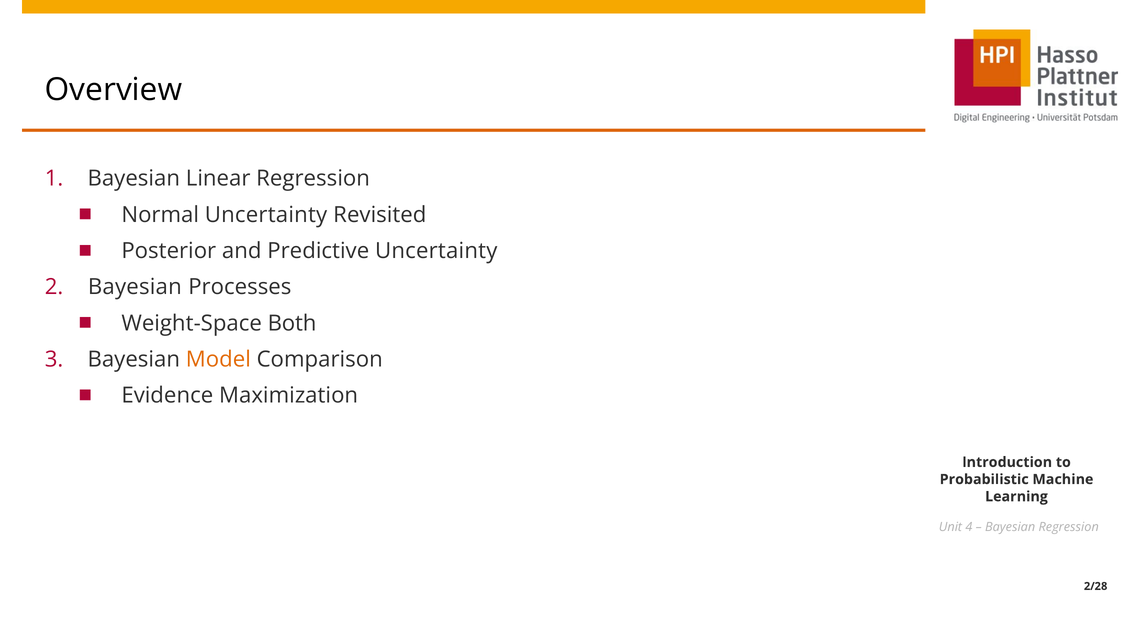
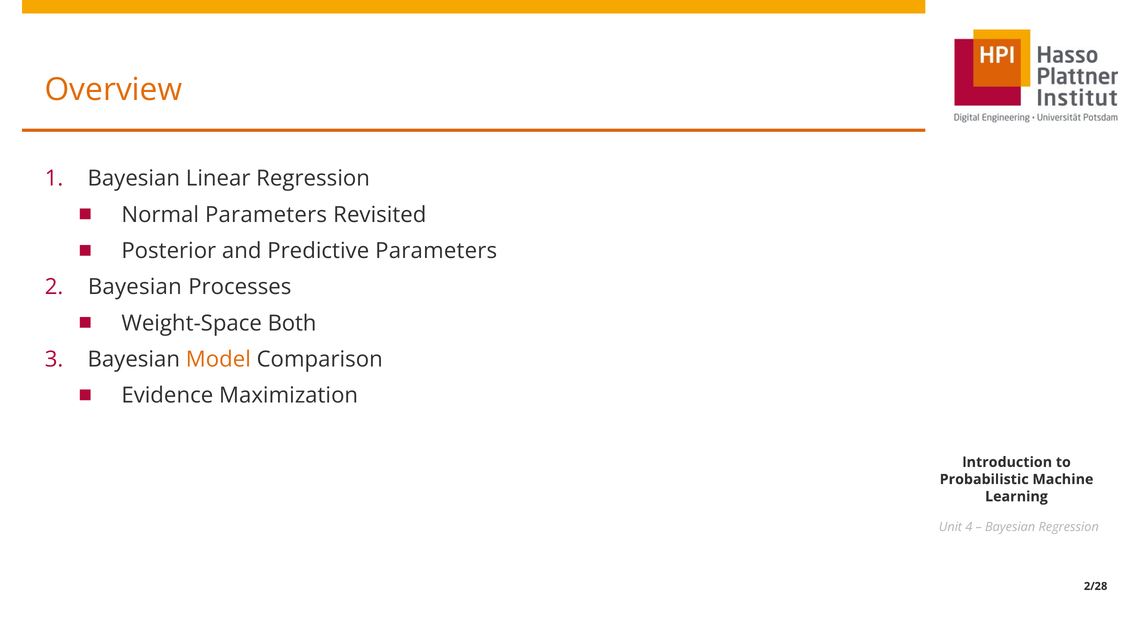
Overview colour: black -> orange (114, 90)
Normal Uncertainty: Uncertainty -> Parameters (266, 215)
Predictive Uncertainty: Uncertainty -> Parameters (436, 251)
